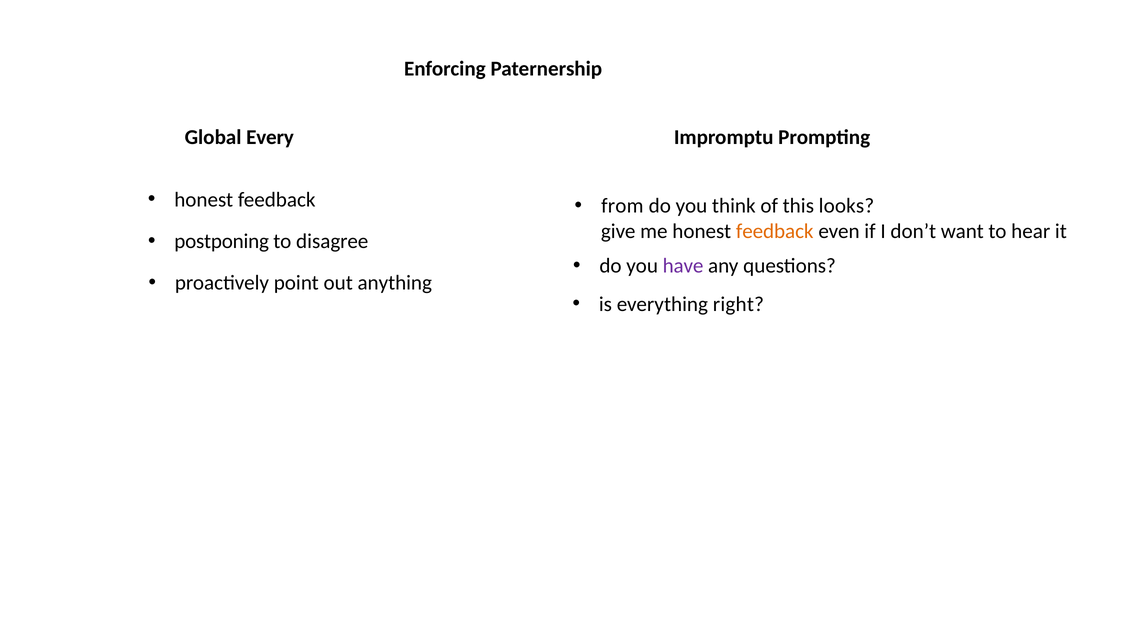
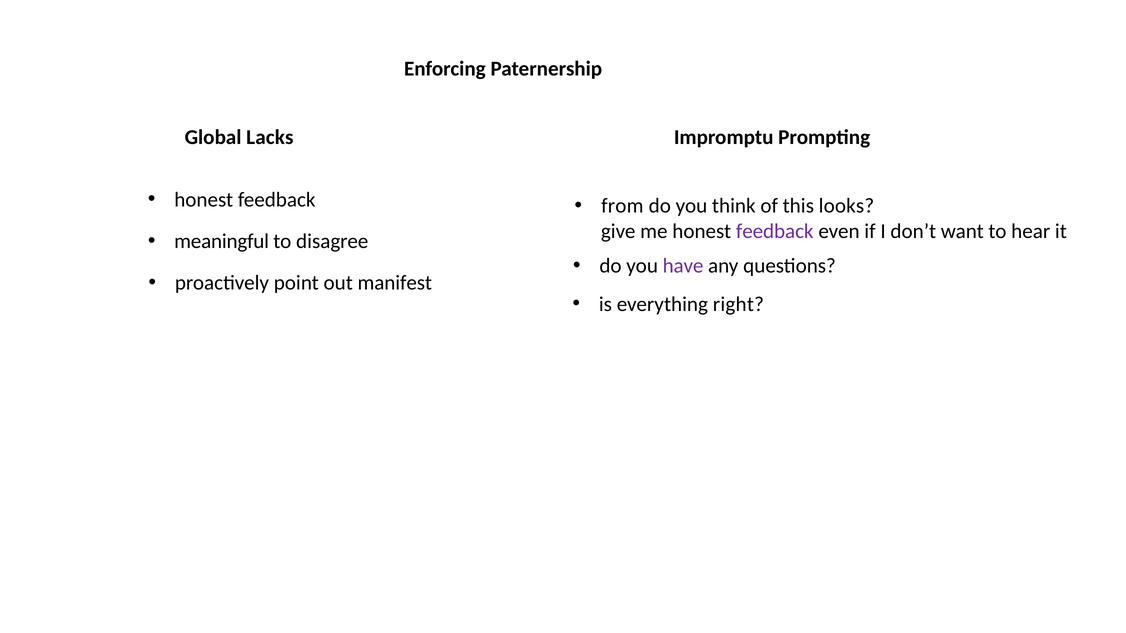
Every: Every -> Lacks (270, 138)
feedback colour: orange -> purple (775, 231)
postponing: postponing -> meaningful (222, 241)
anything: anything -> manifest (395, 283)
